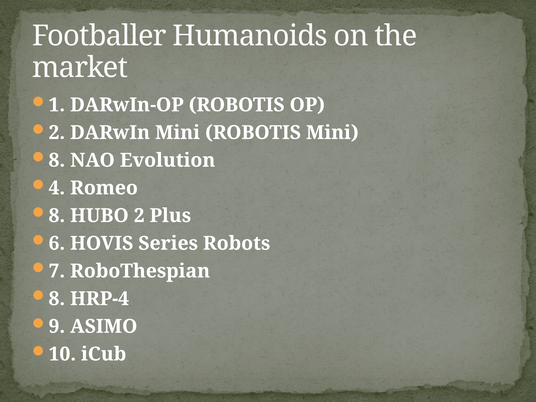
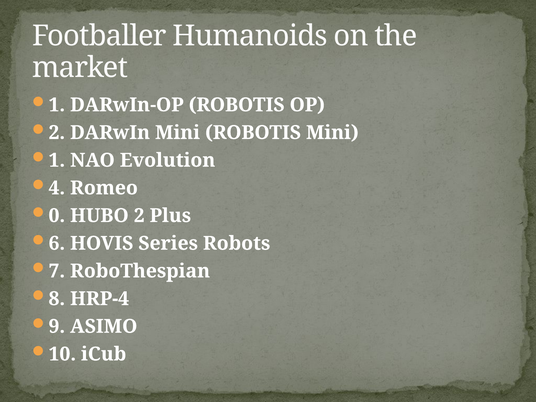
8: 8 -> 1 (57, 160)
8: 8 -> 0 (57, 216)
